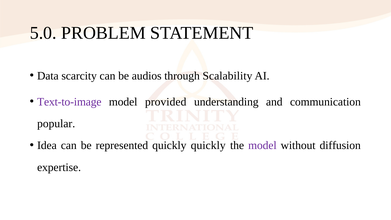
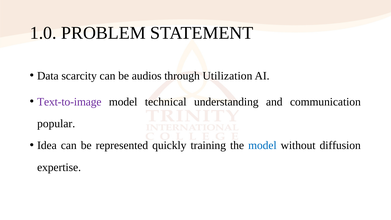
5.0: 5.0 -> 1.0 (43, 33)
Scalability: Scalability -> Utilization (227, 76)
provided: provided -> technical (166, 102)
quickly quickly: quickly -> training (208, 145)
model colour: purple -> blue (262, 145)
